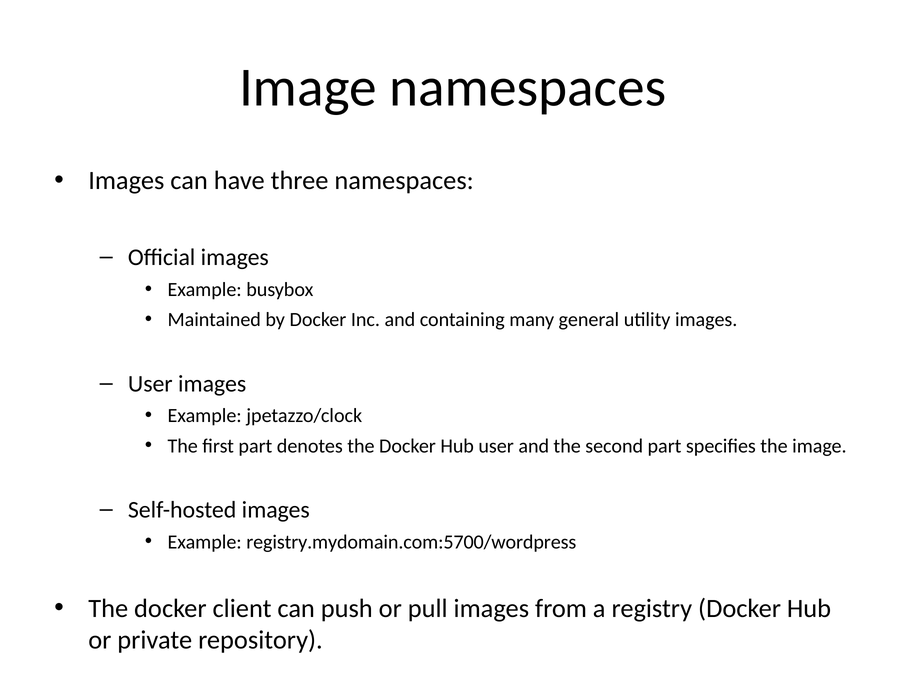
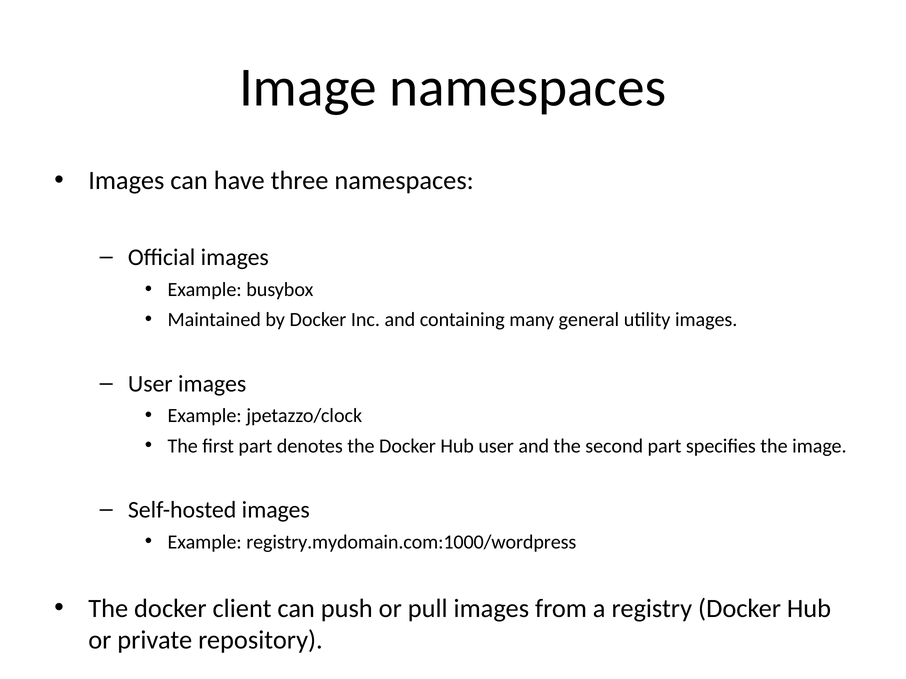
registry.mydomain.com:5700/wordpress: registry.mydomain.com:5700/wordpress -> registry.mydomain.com:1000/wordpress (411, 542)
